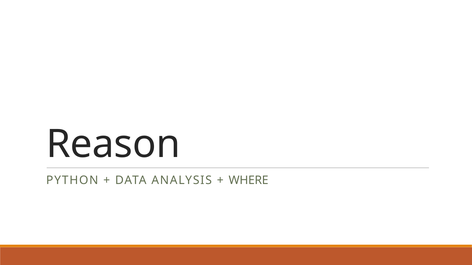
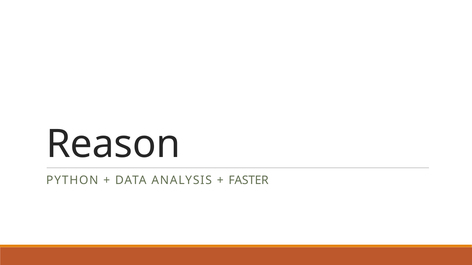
WHERE: WHERE -> FASTER (249, 181)
